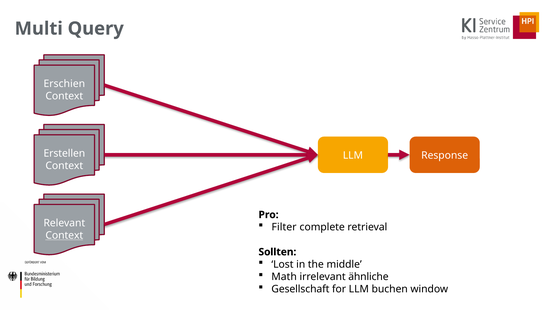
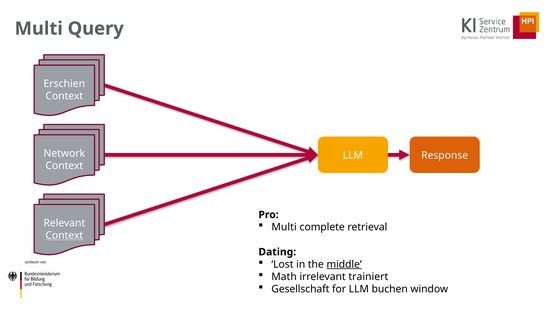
Erstellen: Erstellen -> Network (64, 153)
Filter: Filter -> Multi (284, 227)
Sollten: Sollten -> Dating (277, 252)
middle underline: none -> present (344, 264)
ähnliche: ähnliche -> trainiert (368, 277)
